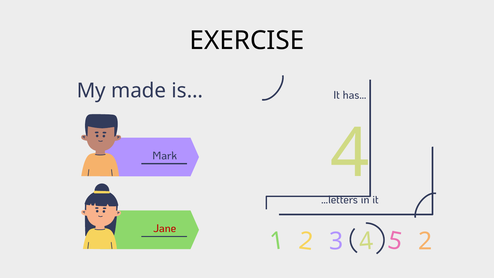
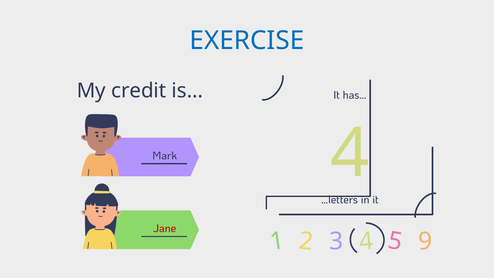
EXERCISE colour: black -> blue (247, 41)
made: made -> credit (139, 91)
5 2: 2 -> 9 (425, 241)
